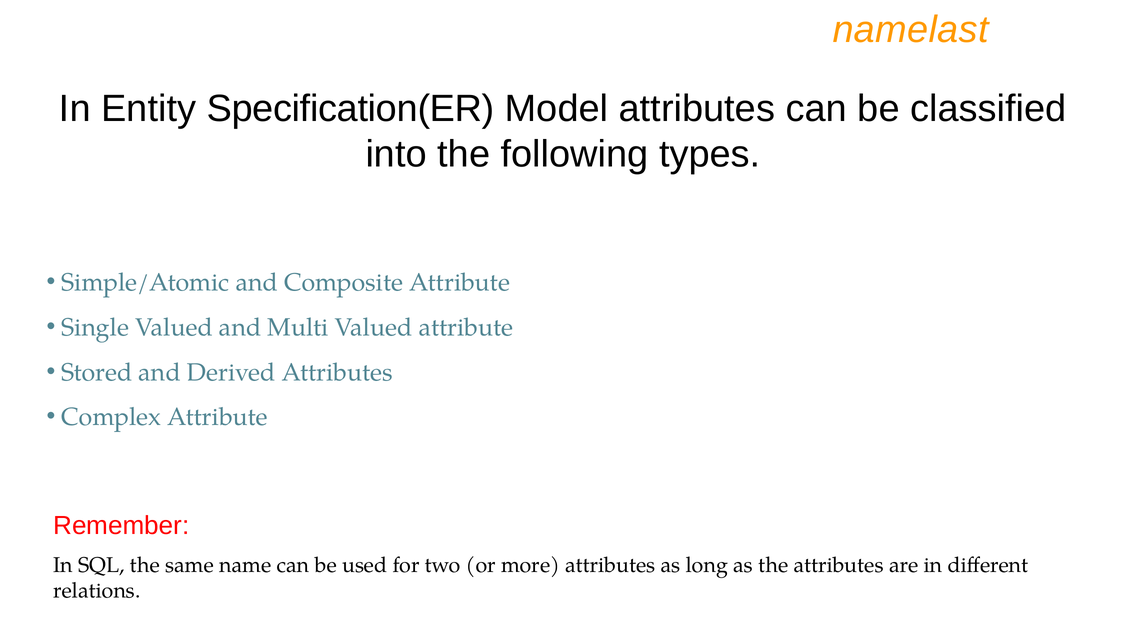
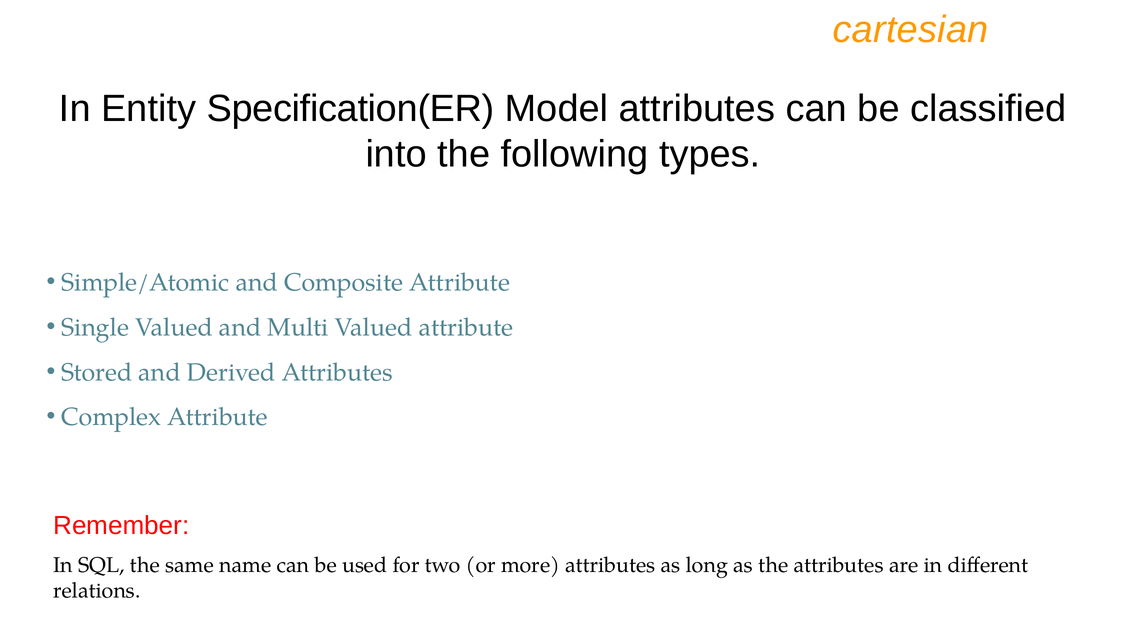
namelast: namelast -> cartesian (911, 30)
